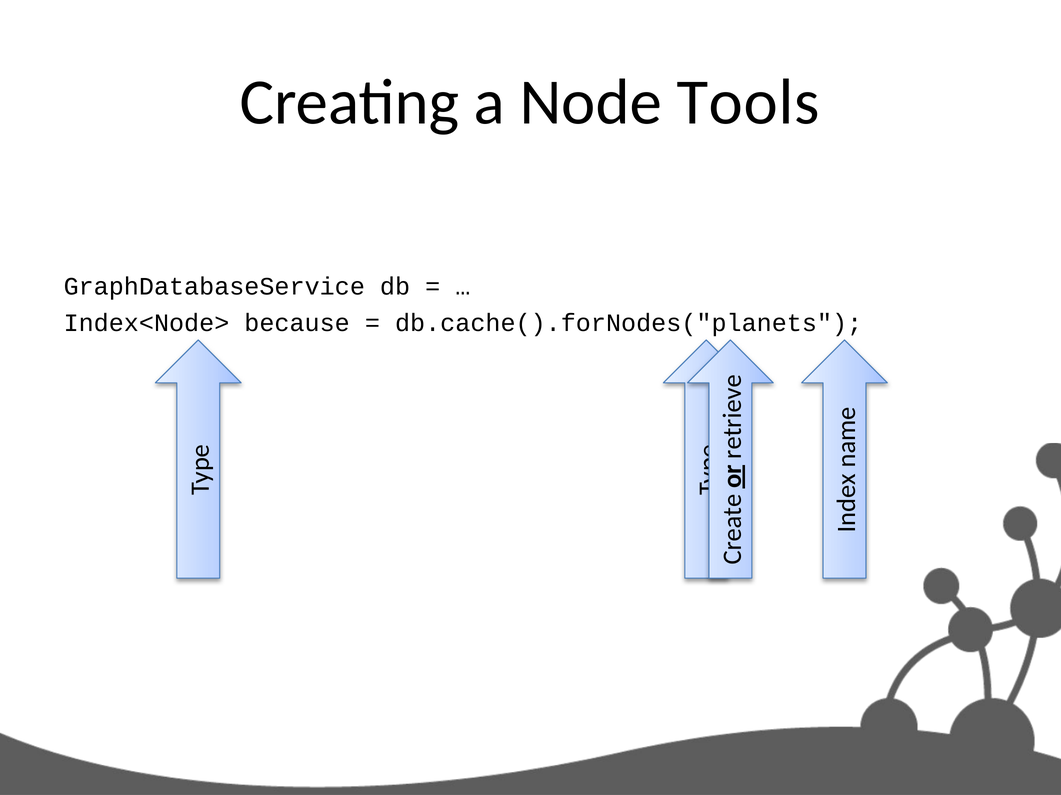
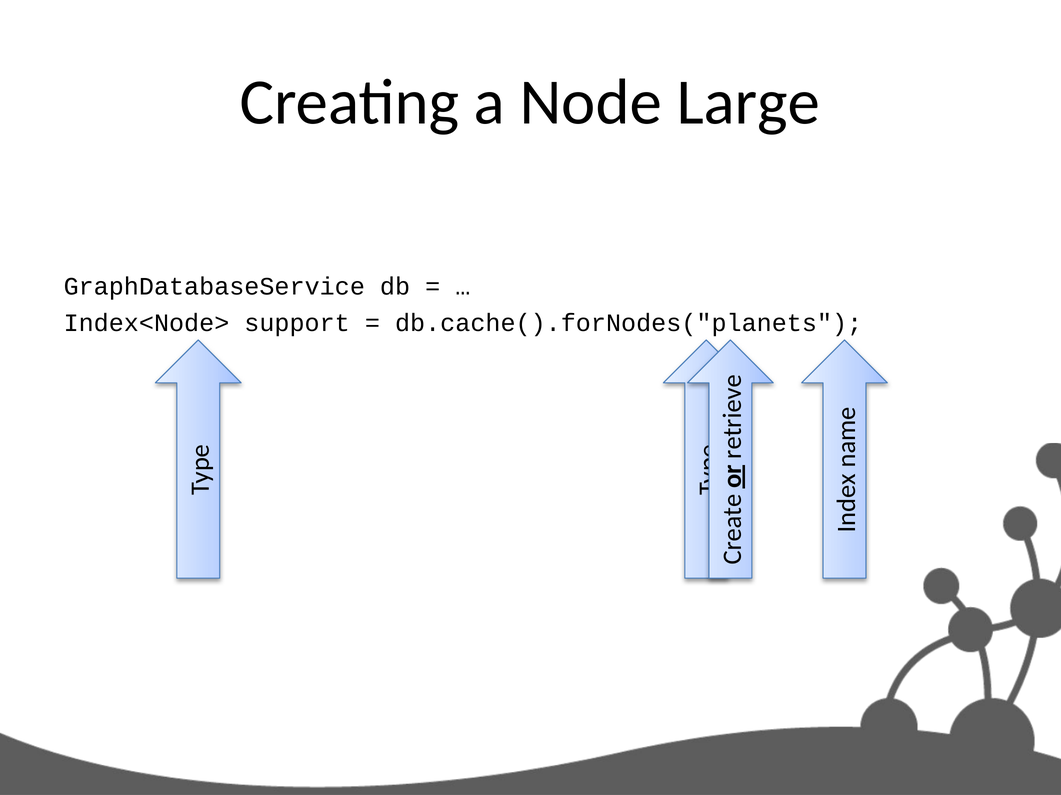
Tools: Tools -> Large (748, 103)
because: because -> support (297, 323)
